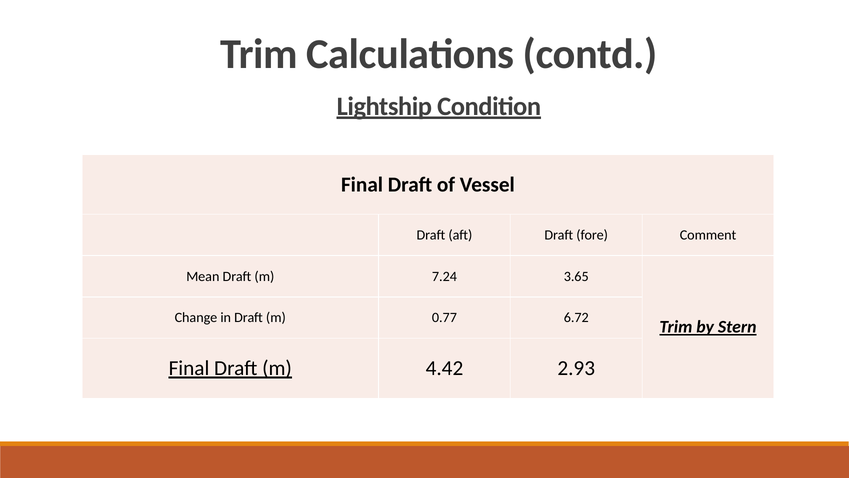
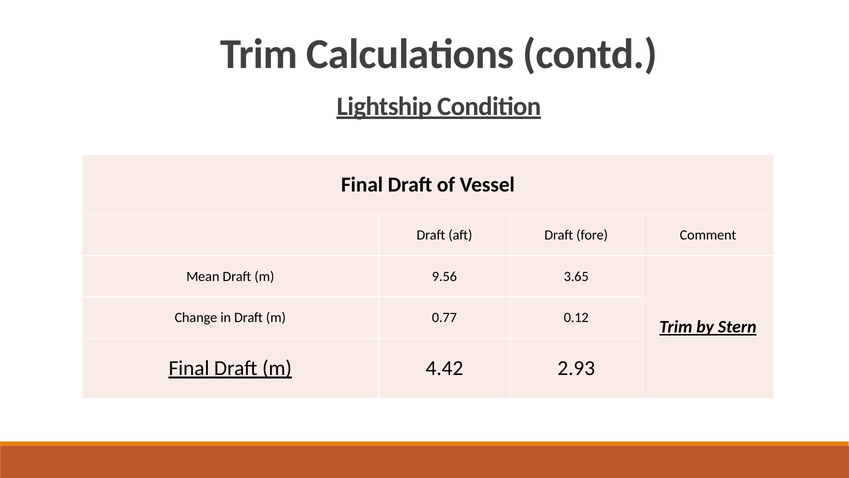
7.24: 7.24 -> 9.56 (444, 276)
6.72: 6.72 -> 0.12 (576, 317)
